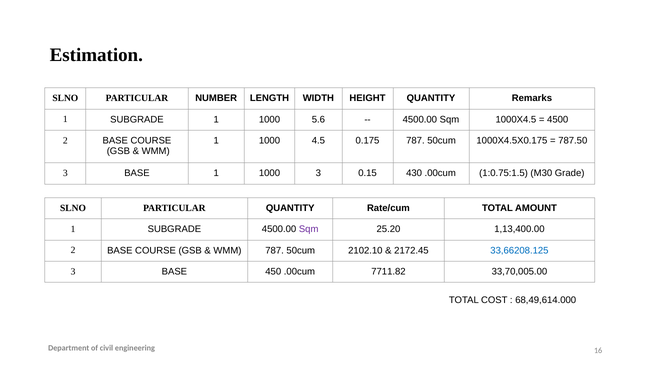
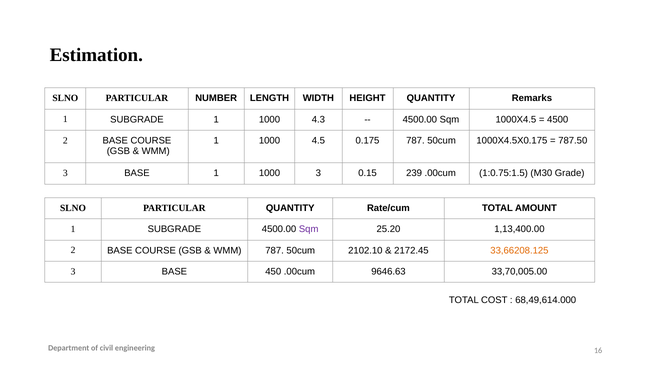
5.6: 5.6 -> 4.3 (318, 119)
430: 430 -> 239 (414, 173)
33,66208.125 colour: blue -> orange (519, 250)
7711.82: 7711.82 -> 9646.63 (388, 271)
